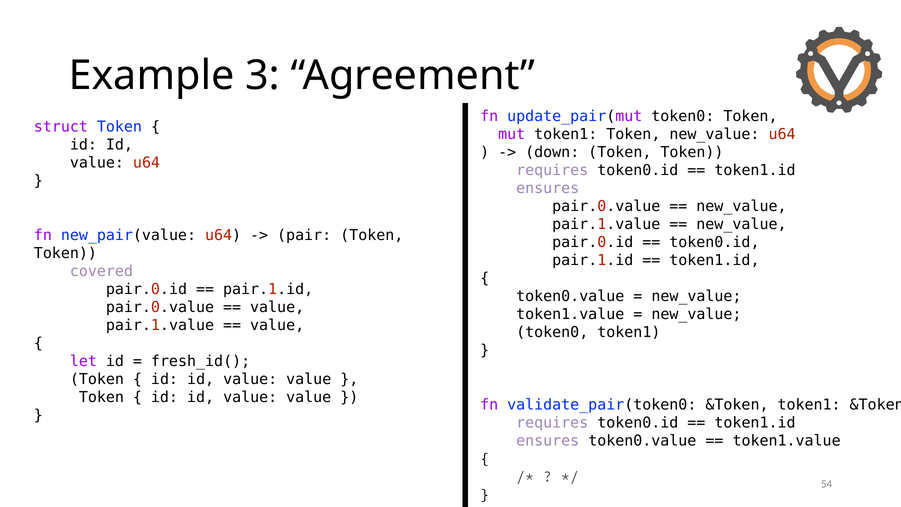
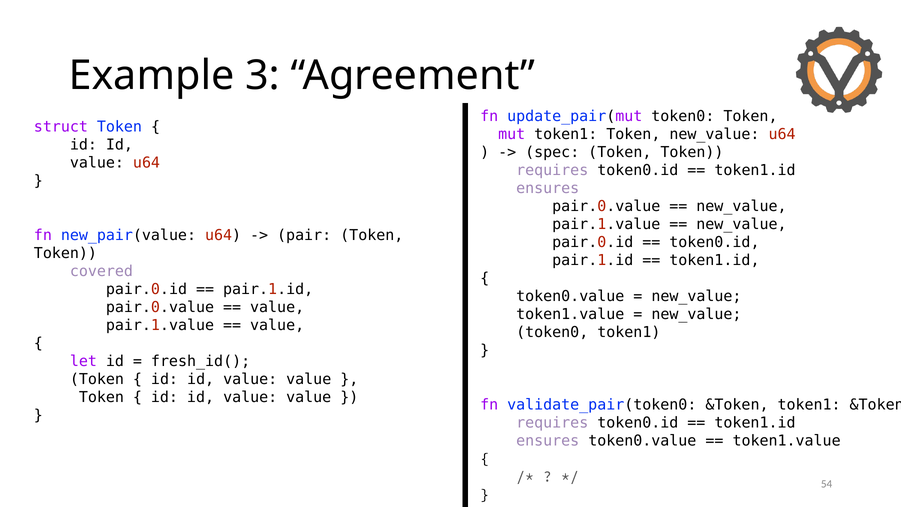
down: down -> spec (552, 152)
